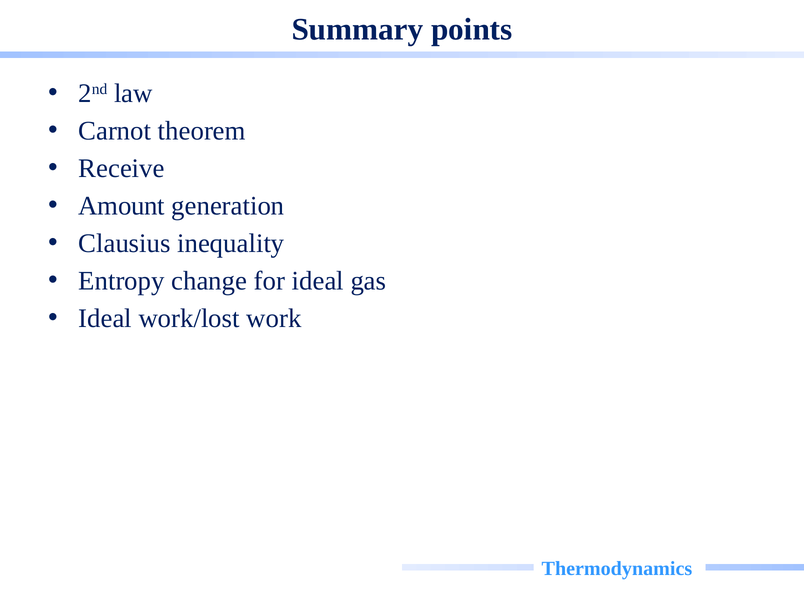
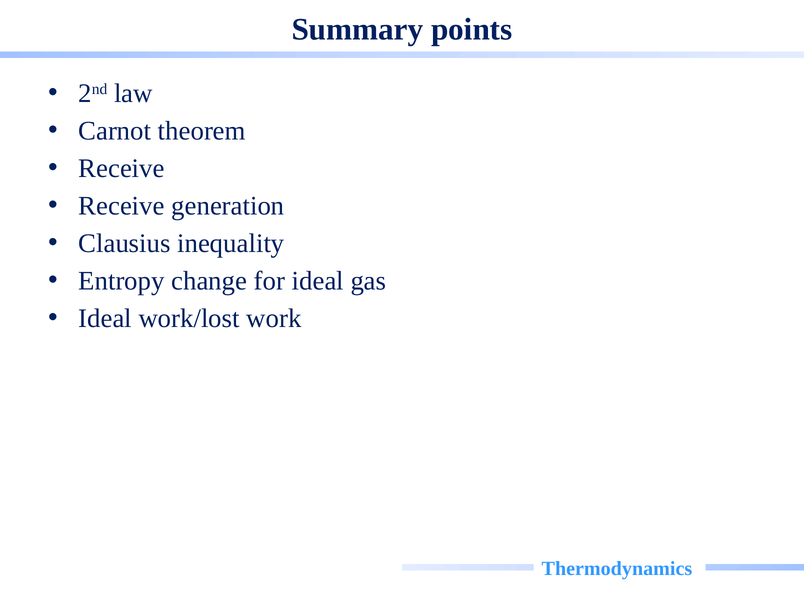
Amount: Amount -> Receive (122, 206)
